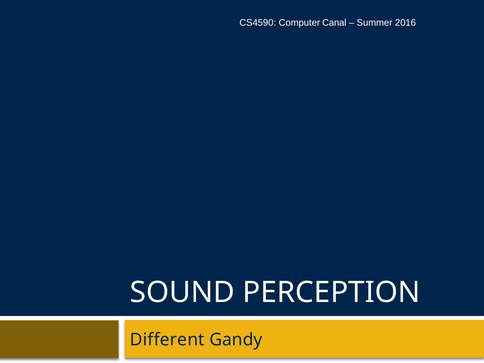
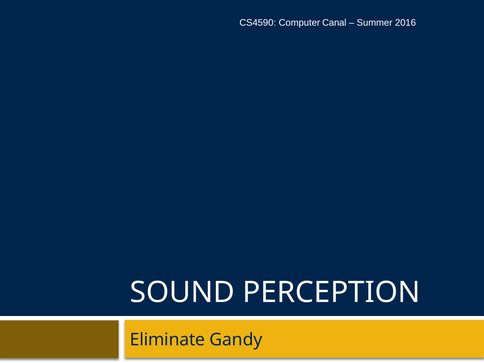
Different: Different -> Eliminate (167, 340)
